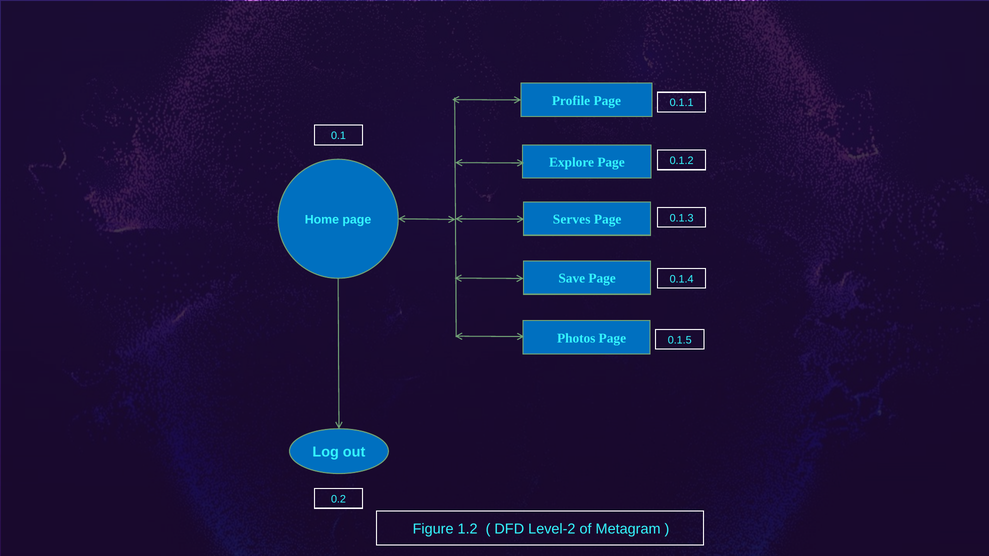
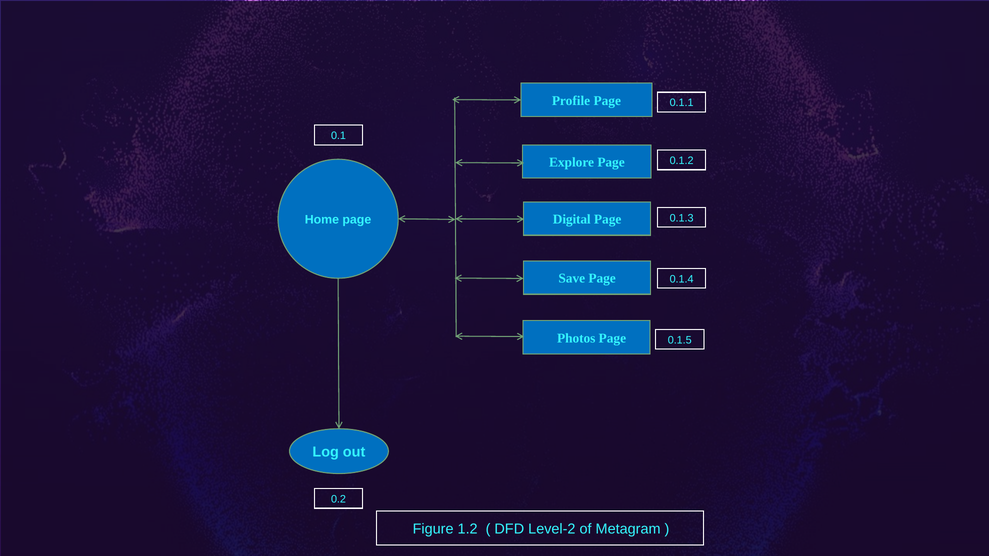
Serves: Serves -> Digital (572, 220)
